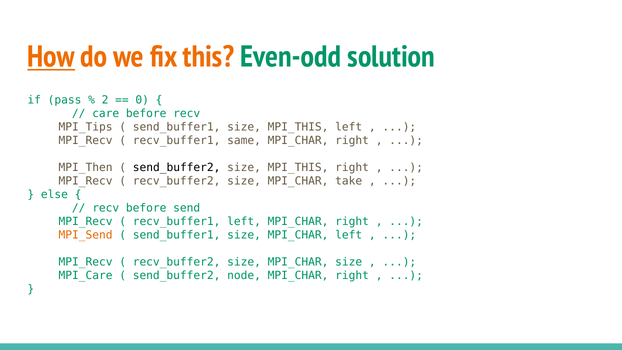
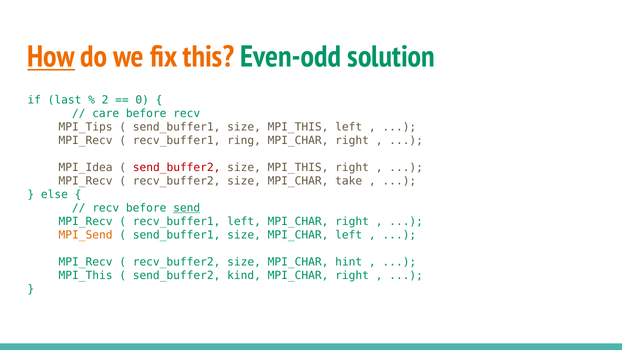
pass: pass -> last (65, 100)
same: same -> ring (244, 140)
MPI_Then: MPI_Then -> MPI_Idea (86, 167)
send_buffer2 colour: black -> red (177, 167)
send underline: none -> present (187, 208)
MPI_CHAR size: size -> hint (349, 262)
MPI_Care: MPI_Care -> MPI_This (86, 275)
node: node -> kind (244, 275)
